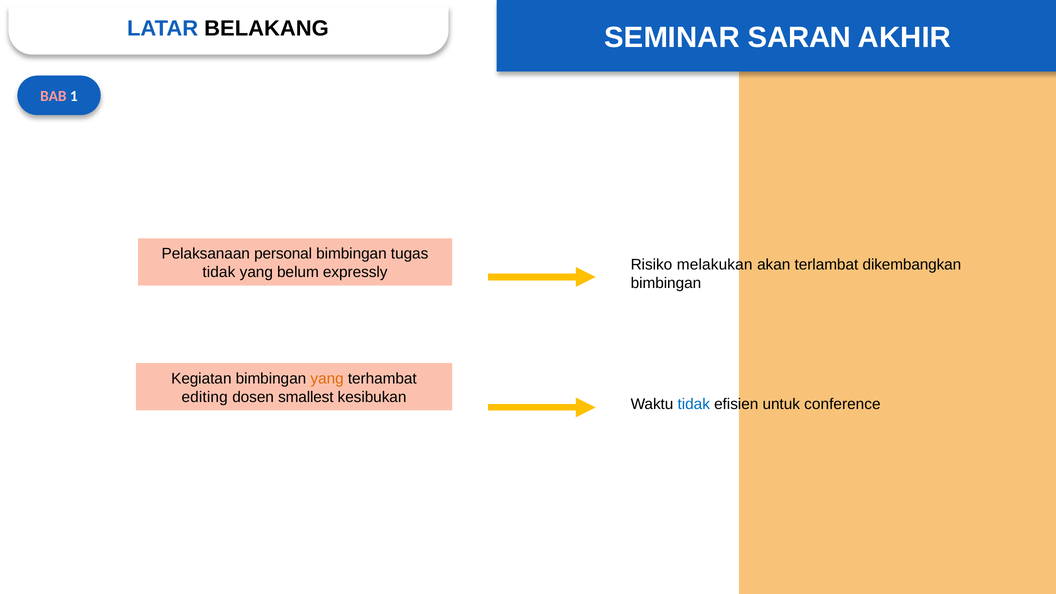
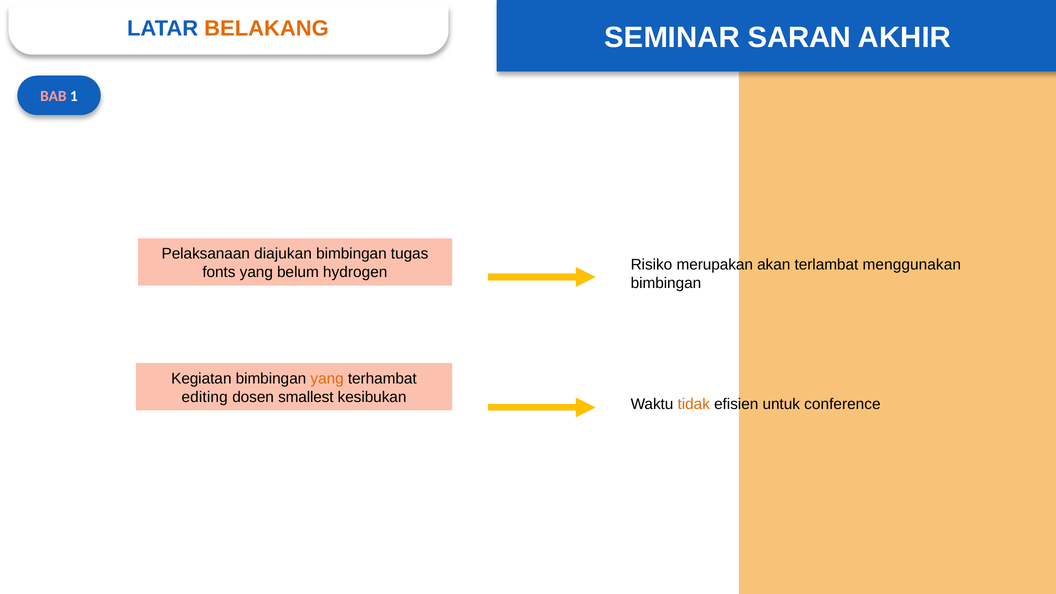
BELAKANG colour: black -> orange (267, 29)
personal: personal -> diajukan (283, 254)
melakukan: melakukan -> merupakan (715, 264)
dikembangkan: dikembangkan -> menggunakan (912, 264)
tidak: tidak -> fonts (219, 272)
expressly: expressly -> hydrogen (355, 272)
tidak colour: blue -> orange (694, 404)
